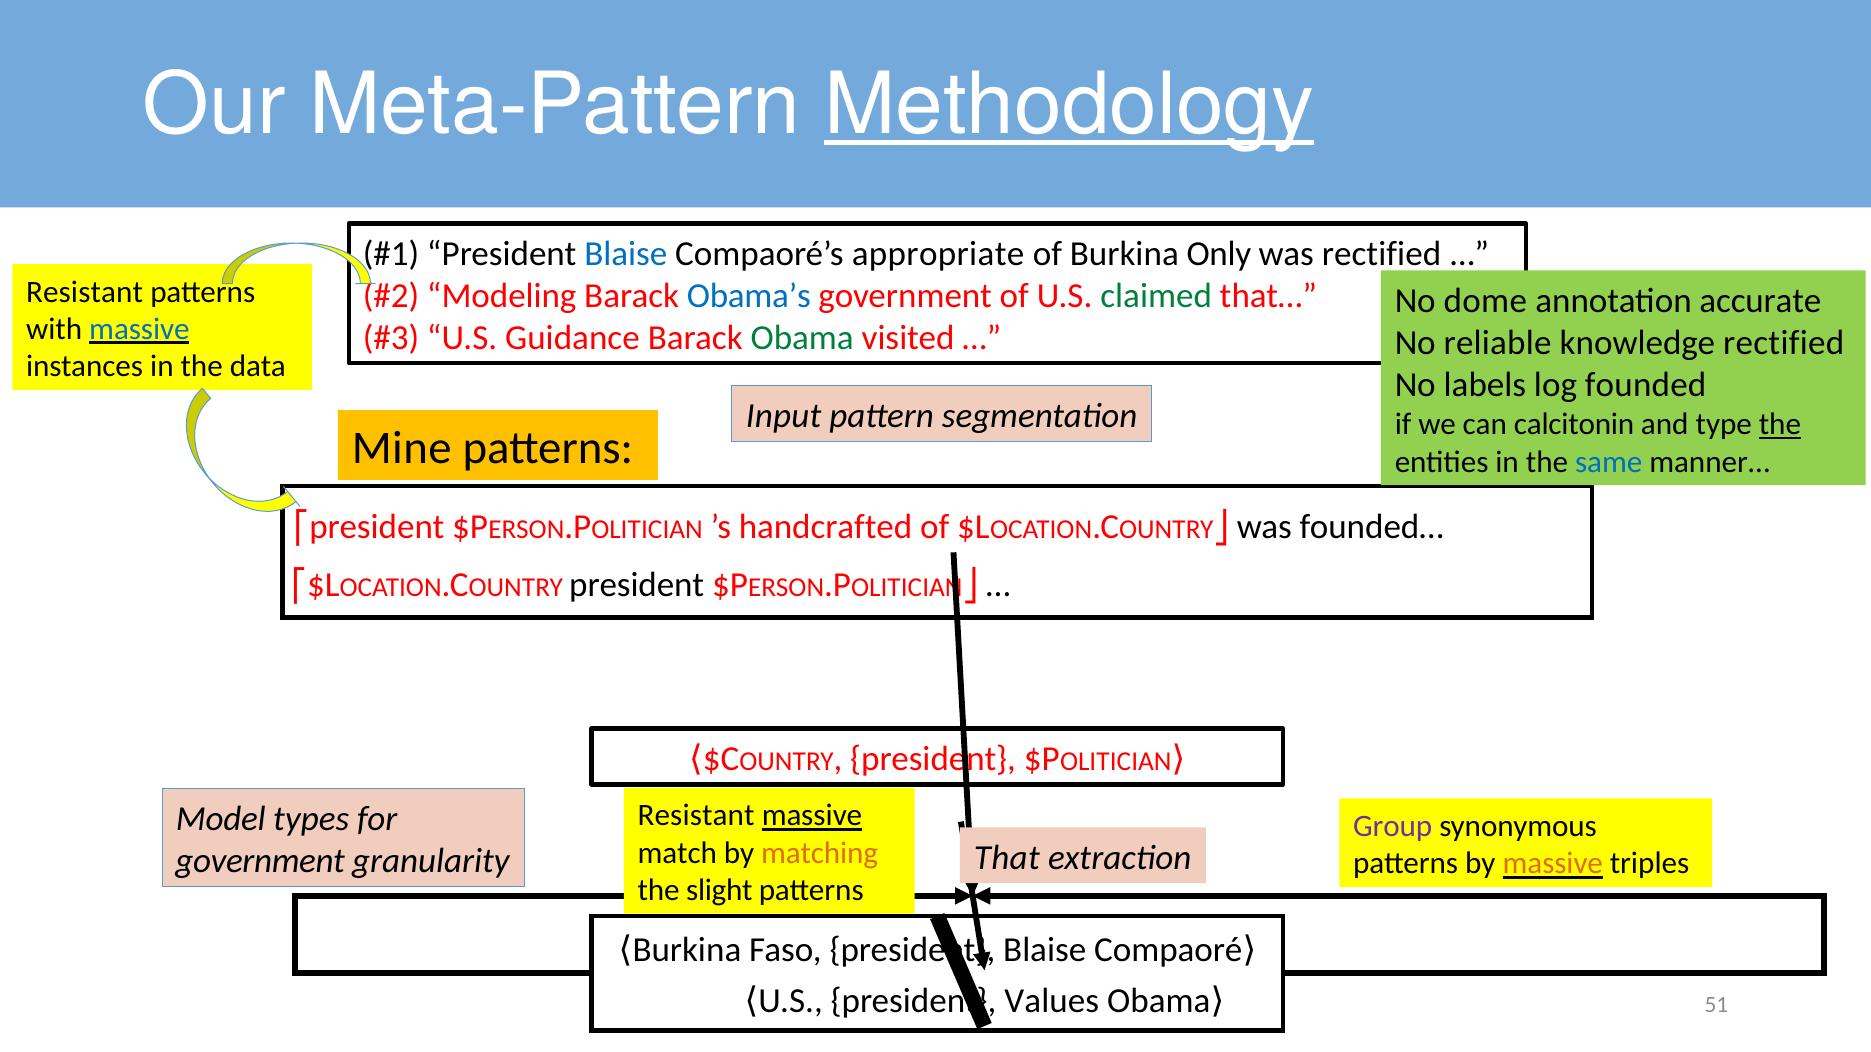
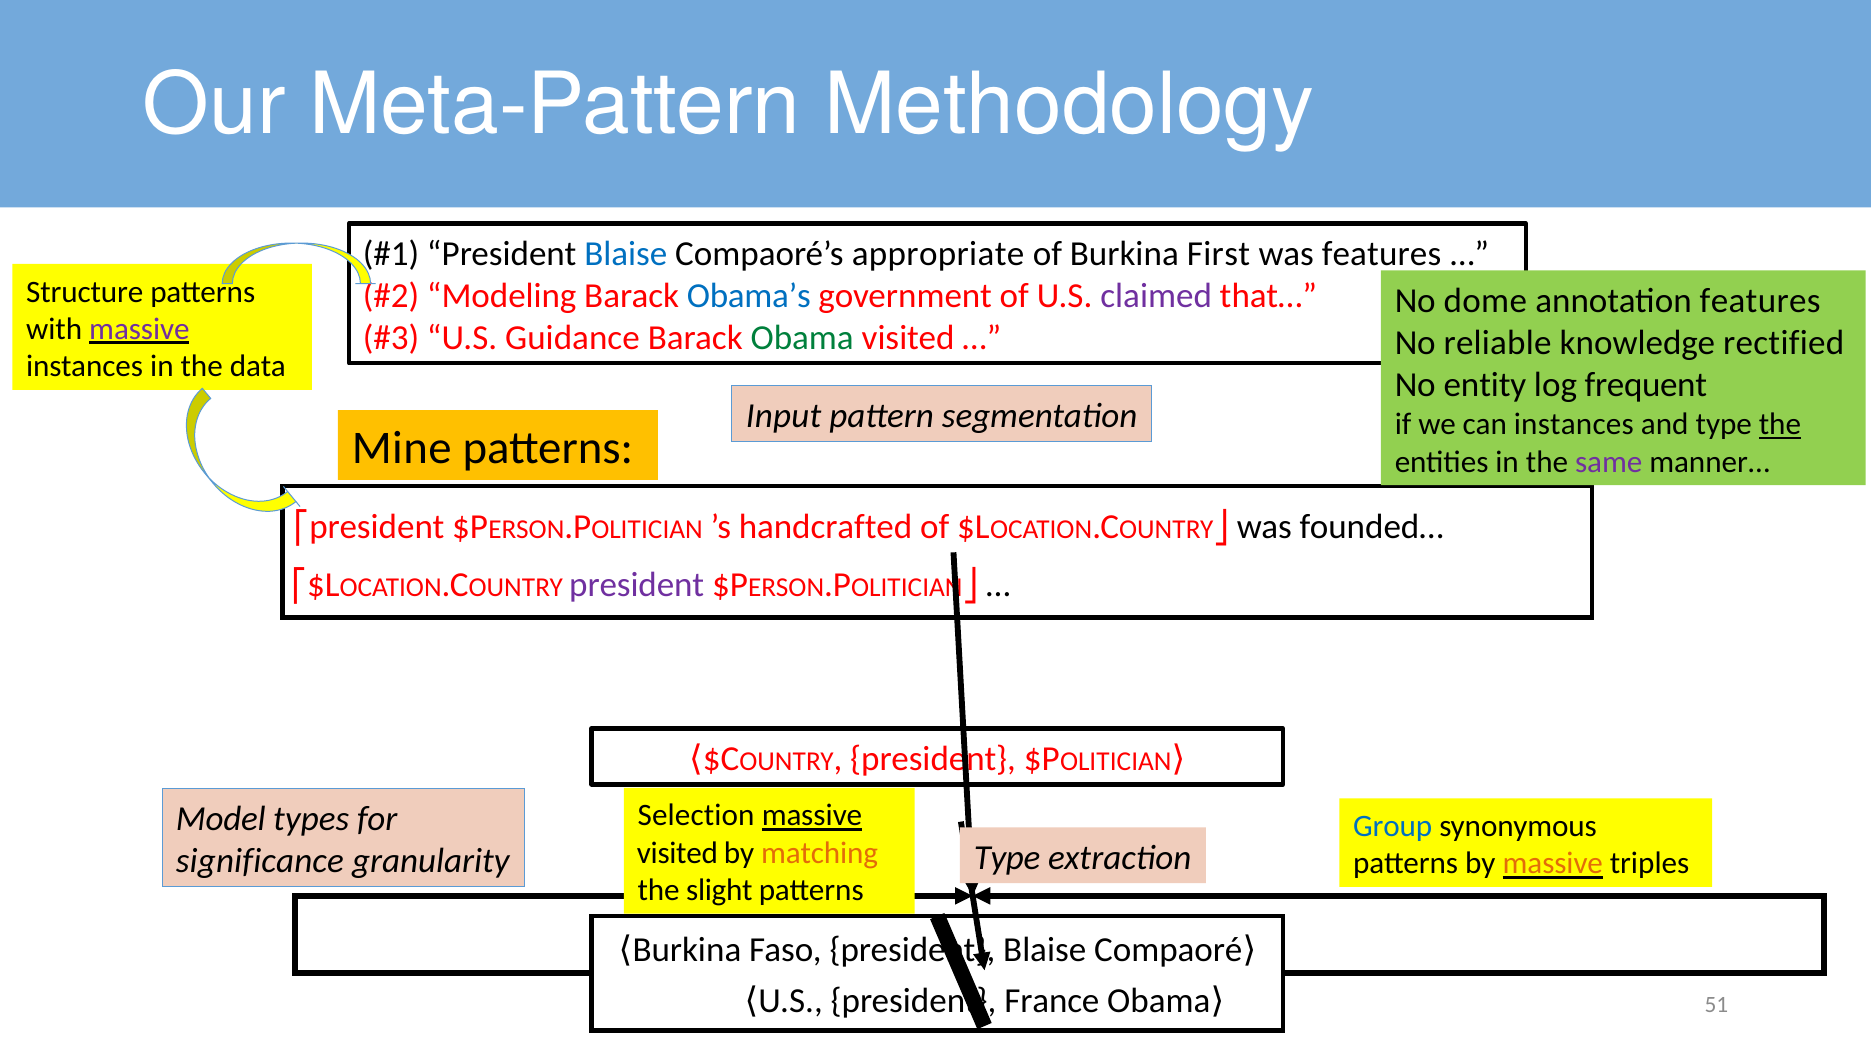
Methodology underline: present -> none (1069, 105)
Only: Only -> First (1219, 254)
was rectified: rectified -> features (1382, 254)
Resistant: Resistant -> Structure (85, 292)
claimed colour: green -> purple (1156, 296)
annotation accurate: accurate -> features (1760, 301)
massive colour: blue -> purple (139, 329)
labels: labels -> entity (1485, 385)
founded: founded -> frequent (1646, 385)
can calcitonin: calcitonin -> instances (1574, 425)
same colour: blue -> purple (1609, 462)
president colour: black -> purple (637, 585)
Resistant: Resistant -> Selection (696, 816)
Group colour: purple -> blue (1393, 827)
match: match -> visited (677, 853)
That: That -> Type (1007, 858)
government: government -> significance (260, 861)
Values: Values -> France (1052, 1001)
